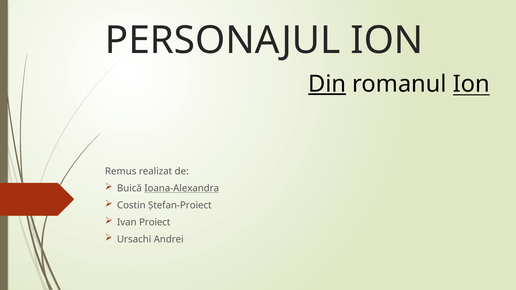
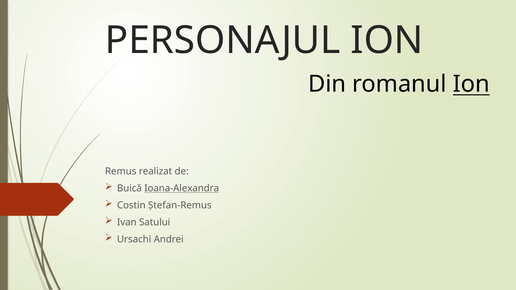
Din underline: present -> none (327, 84)
Ștefan-Proiect: Ștefan-Proiect -> Ștefan-Remus (180, 205)
Proiect: Proiect -> Satului (155, 222)
